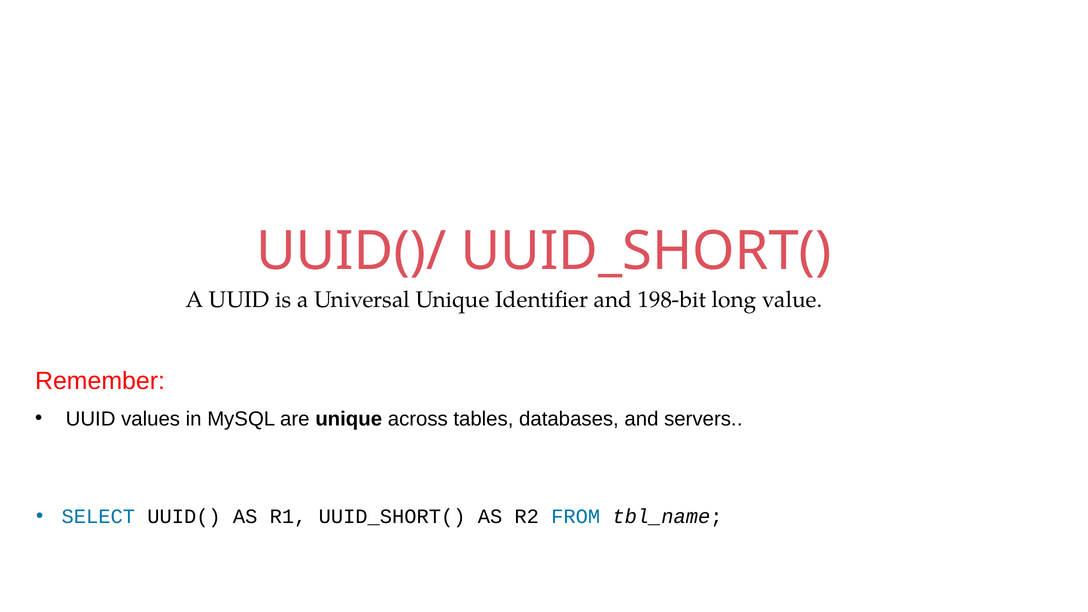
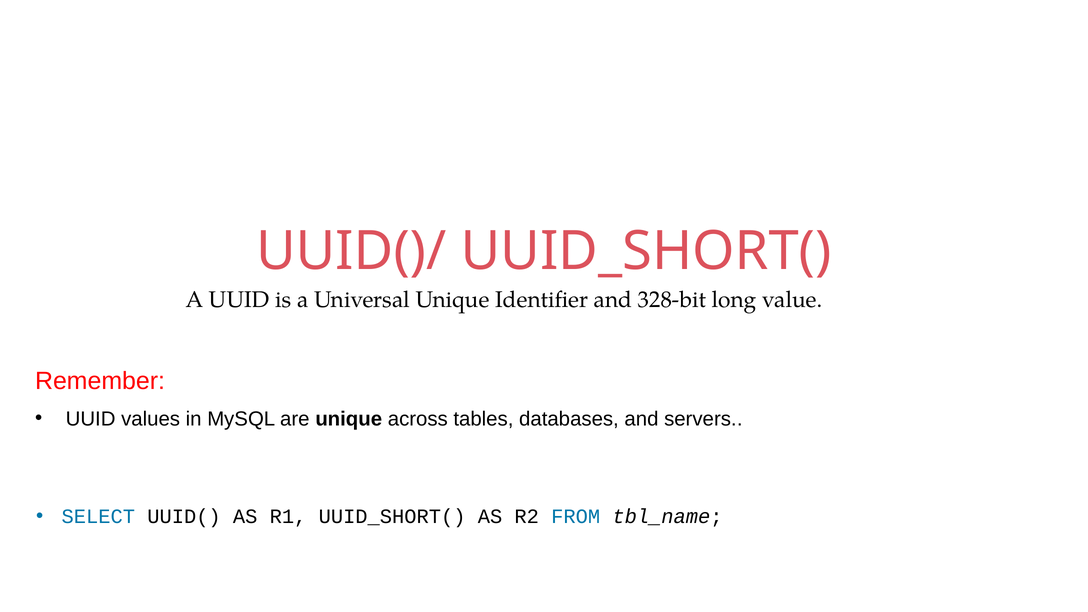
198-bit: 198-bit -> 328-bit (672, 300)
